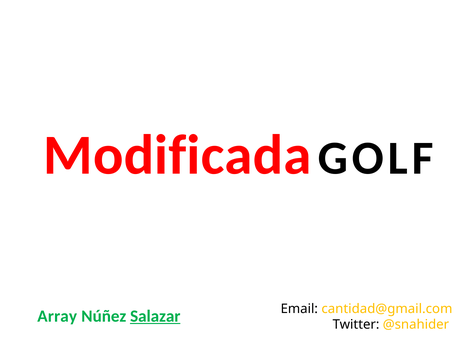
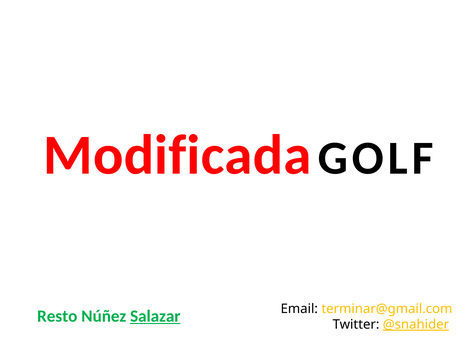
Array: Array -> Resto (57, 317)
cantidad@gmail.com: cantidad@gmail.com -> terminar@gmail.com (387, 309)
@snahider underline: none -> present (416, 325)
